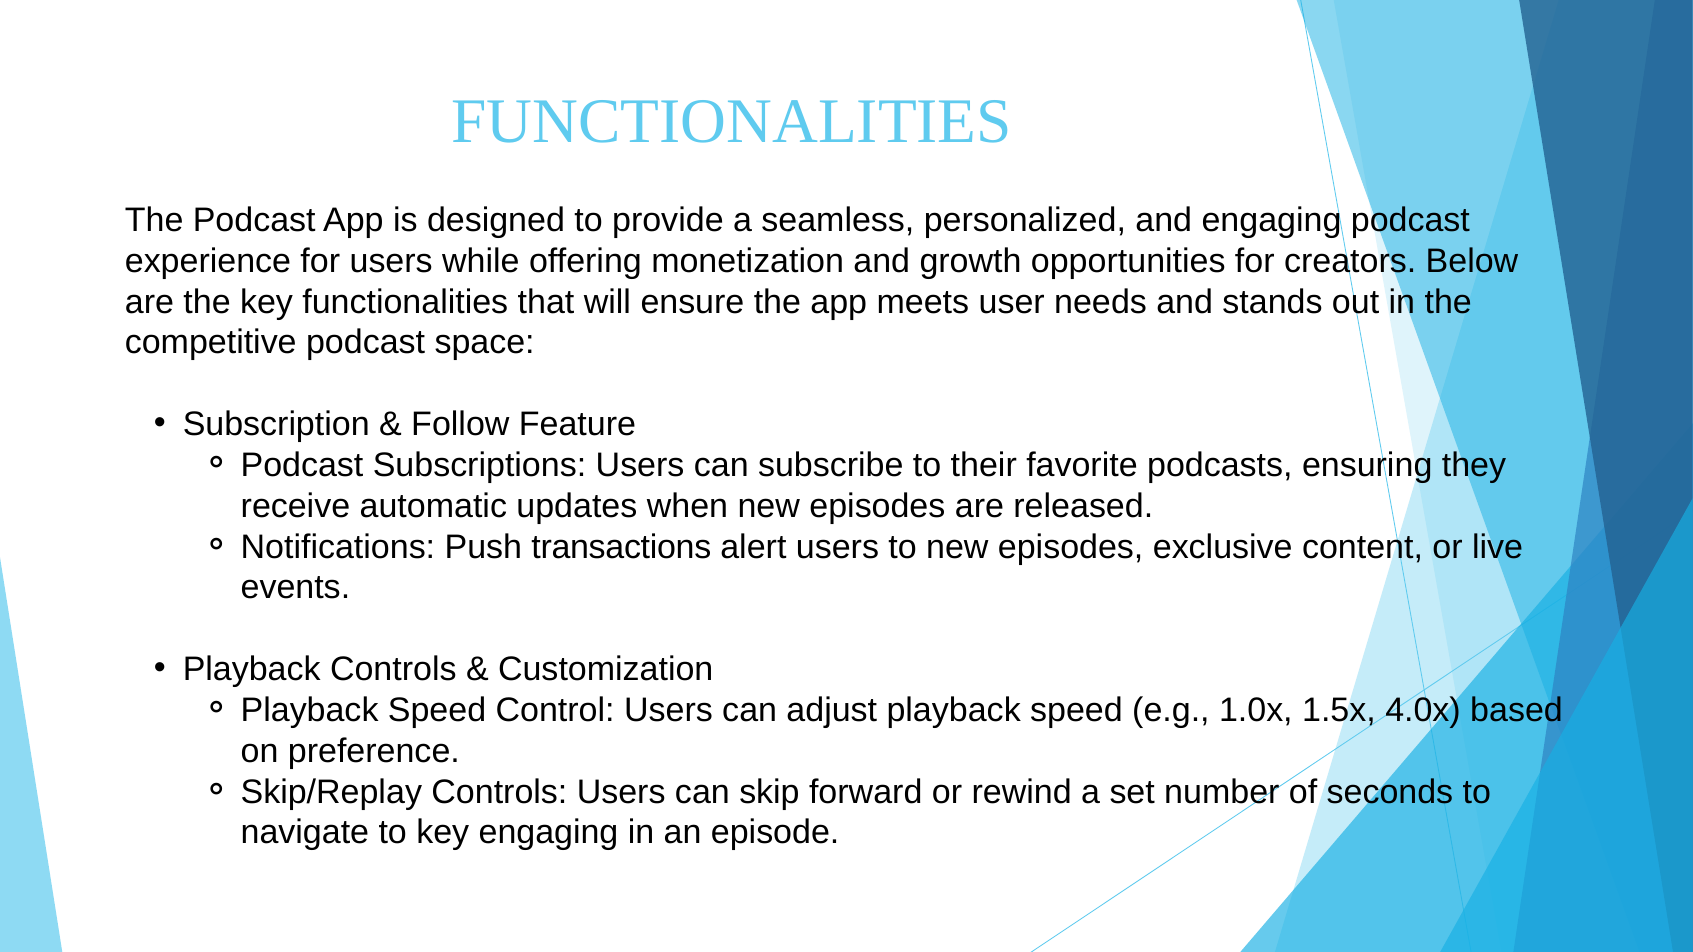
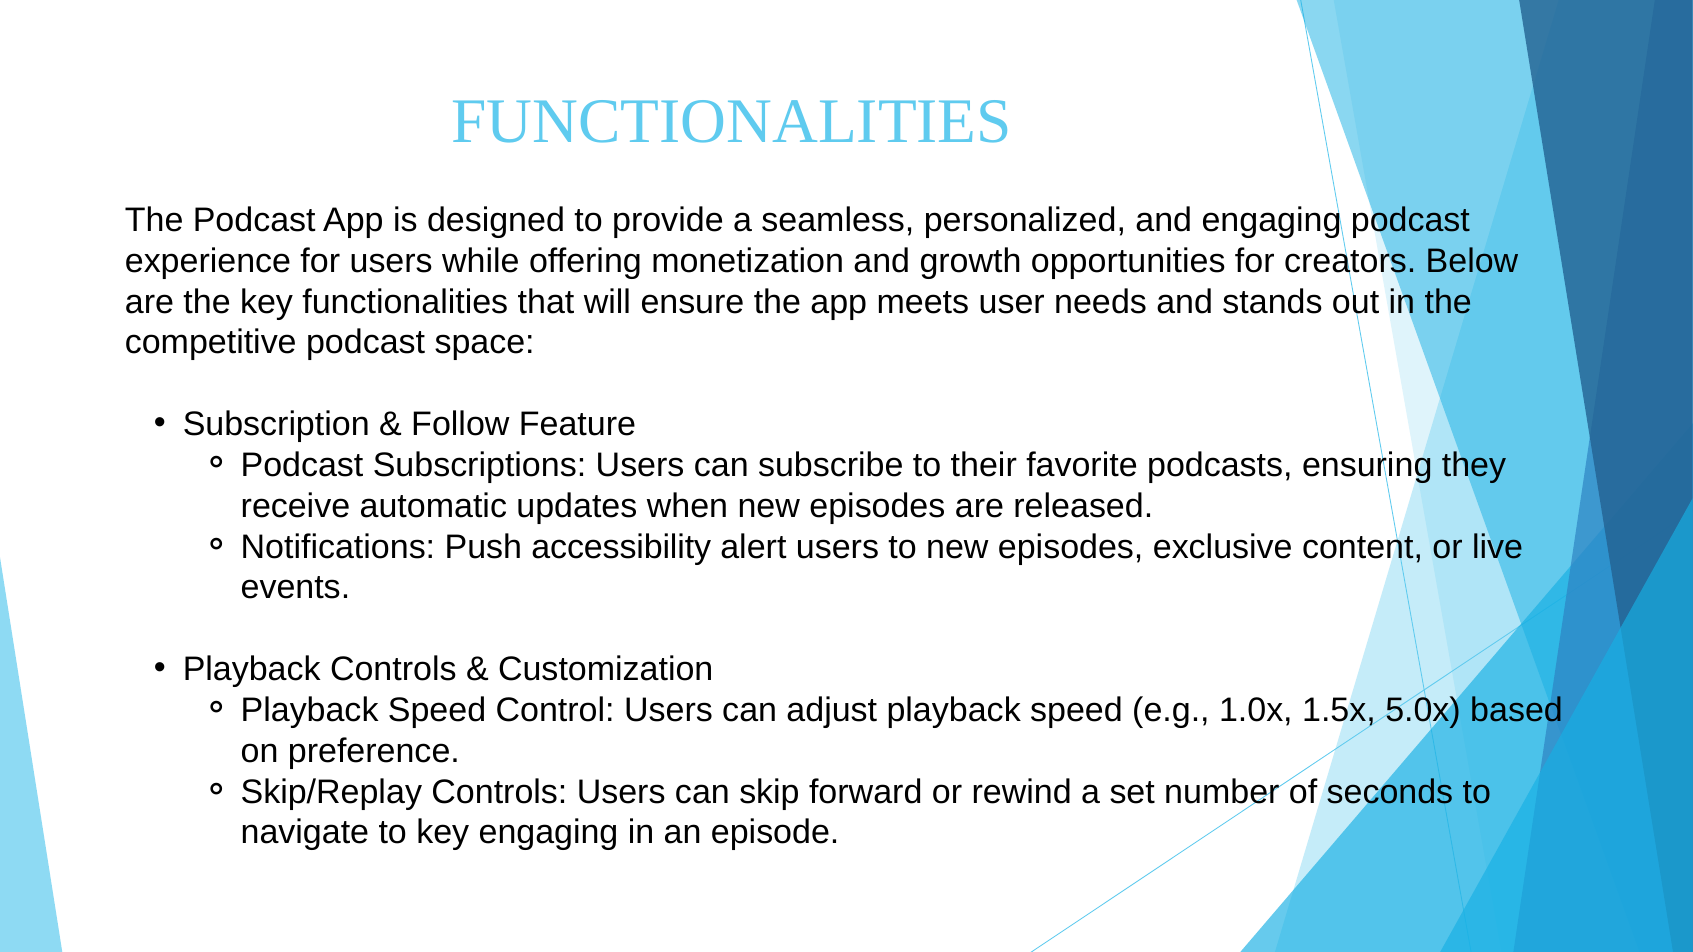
transactions: transactions -> accessibility (621, 547)
4.0x: 4.0x -> 5.0x (1423, 710)
